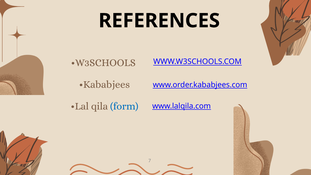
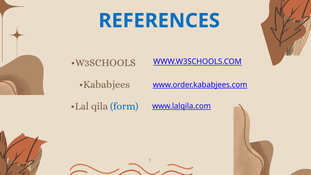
REFERENCES colour: black -> blue (159, 21)
